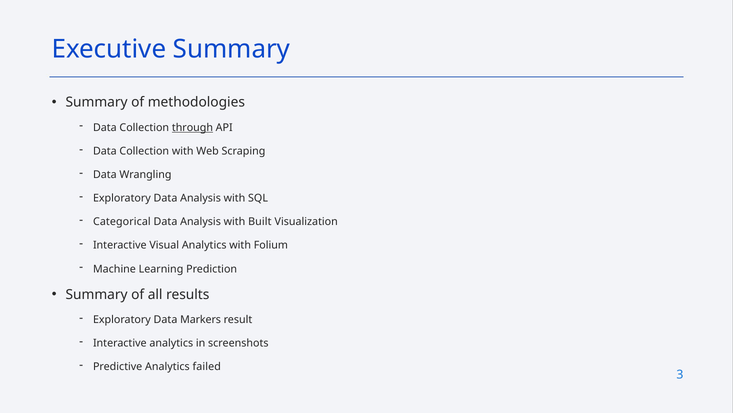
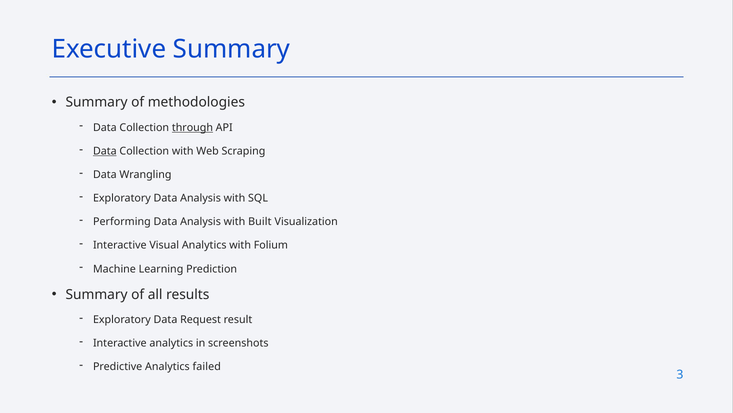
Data underline: none -> present (105, 151)
Categorical: Categorical -> Performing (122, 222)
Markers: Markers -> Request (201, 319)
